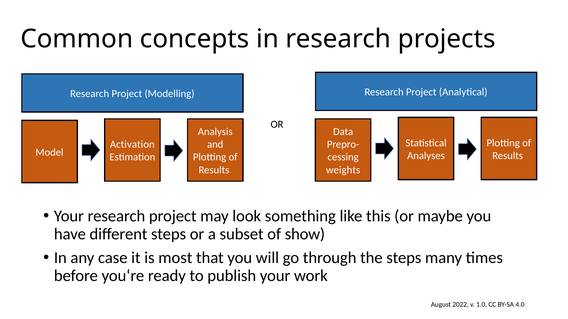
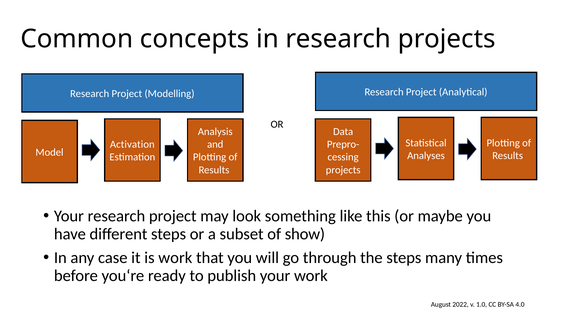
weights: weights -> projects (343, 170)
is most: most -> work (175, 258)
